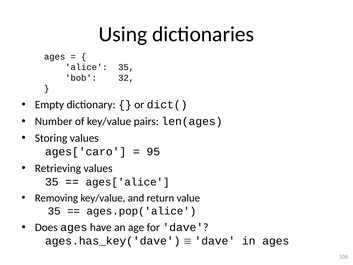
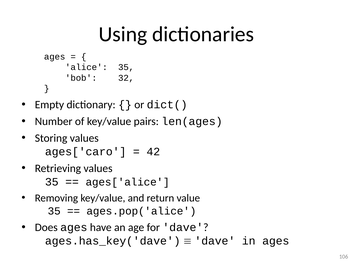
95: 95 -> 42 (153, 151)
